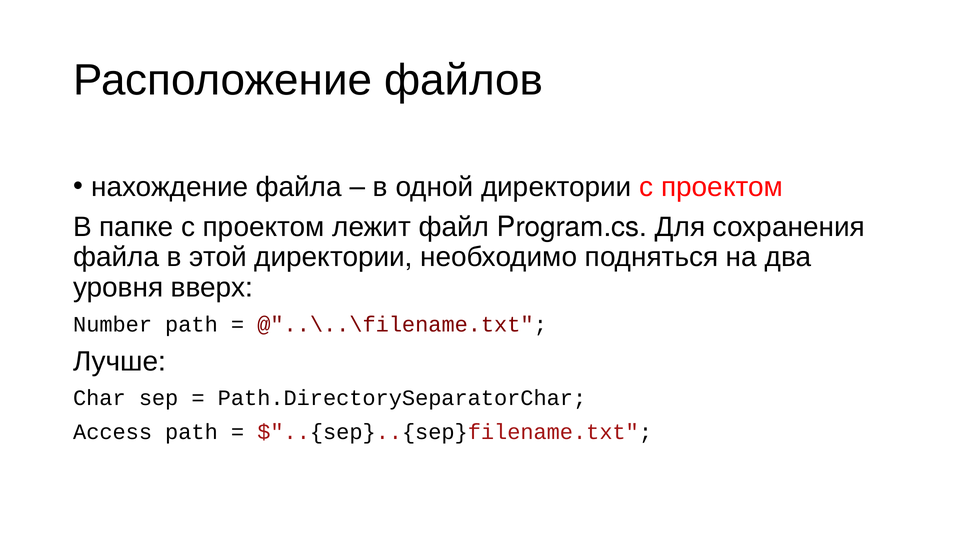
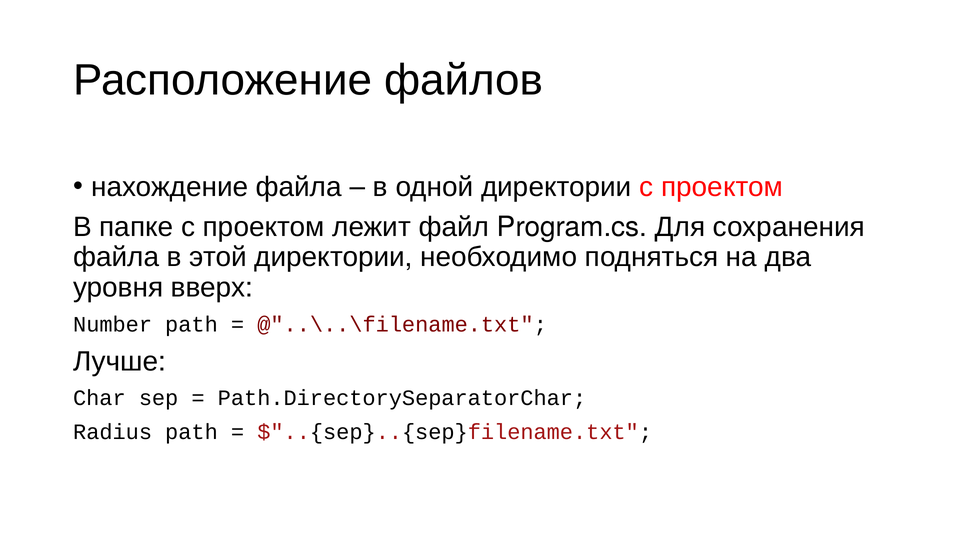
Access: Access -> Radius (113, 432)
